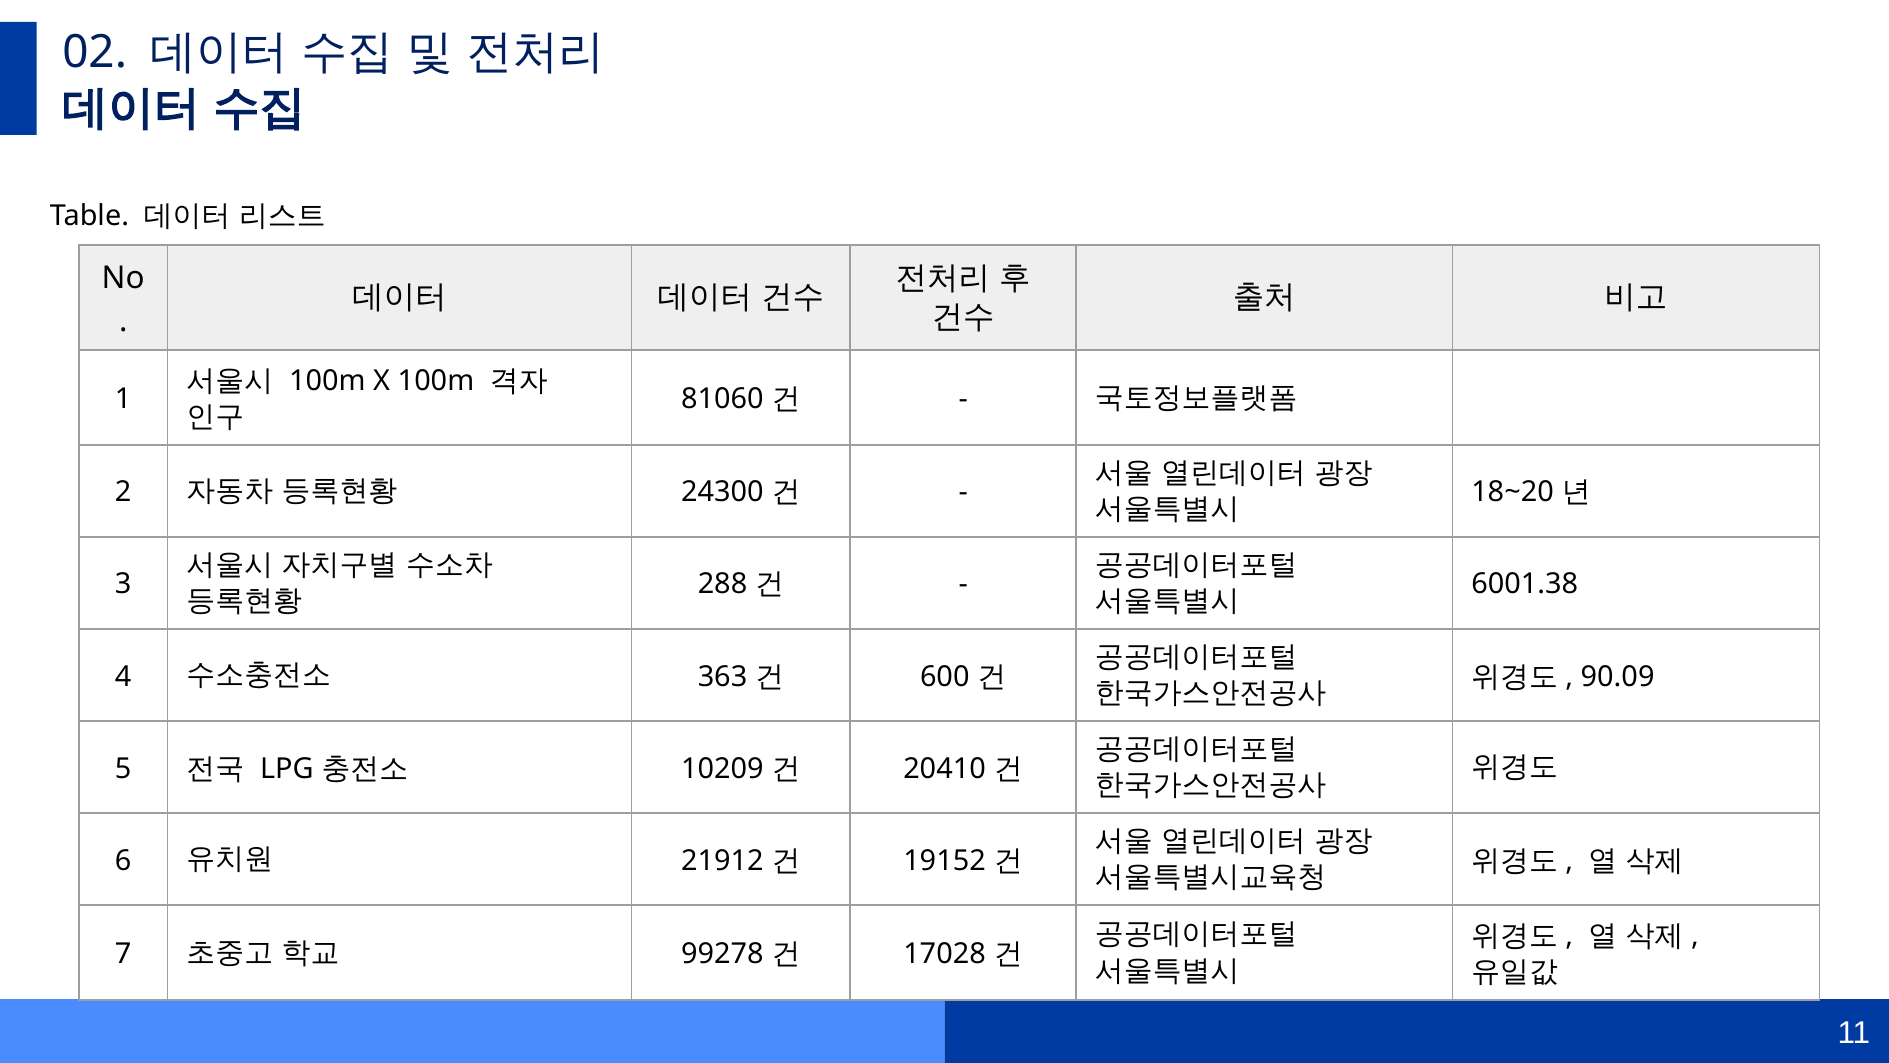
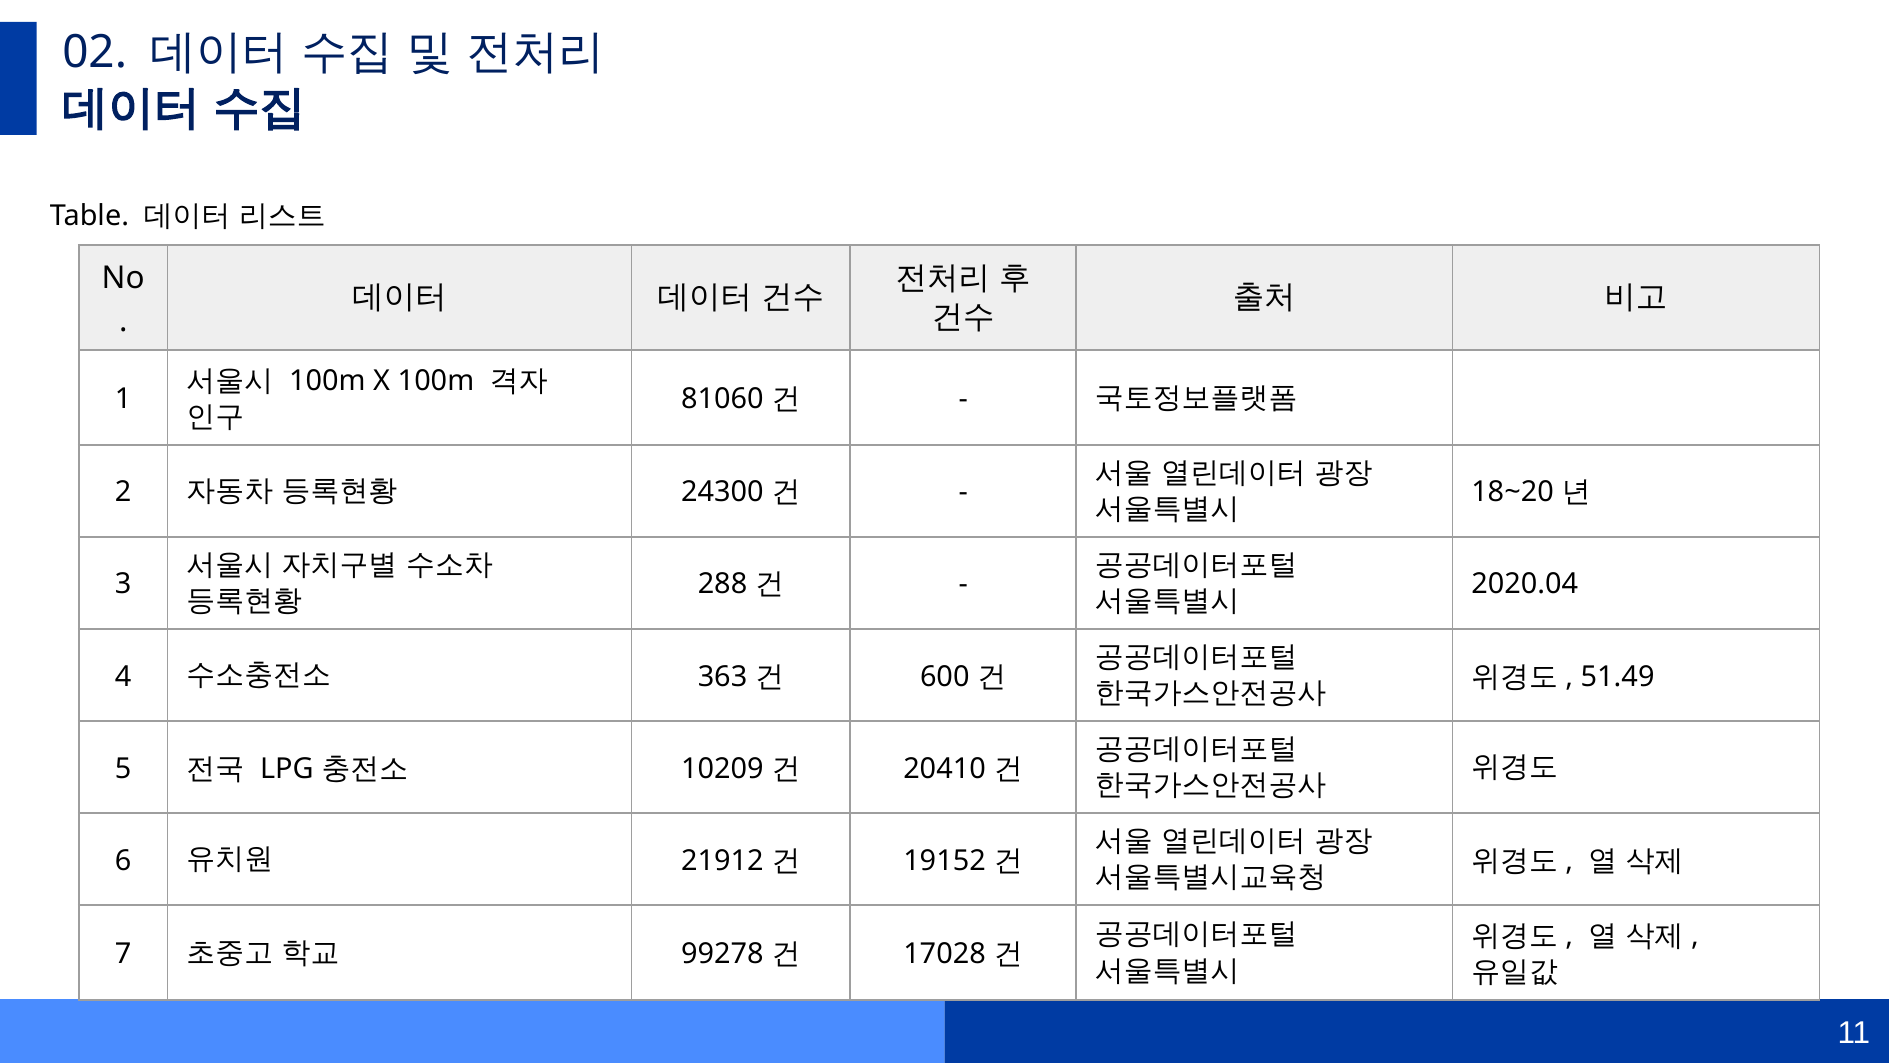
6001.38: 6001.38 -> 2020.04 (1525, 584)
90.09: 90.09 -> 51.49 (1618, 676)
